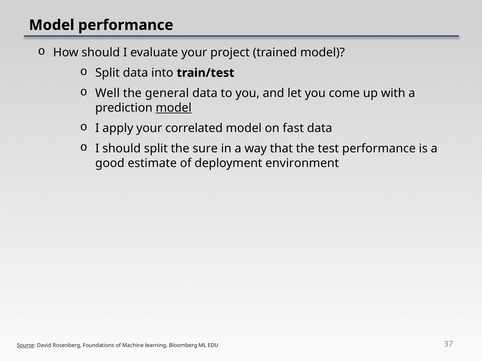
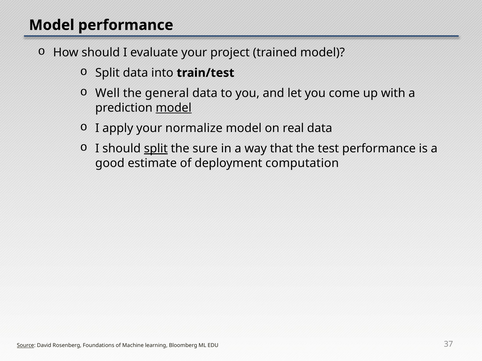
correlated: correlated -> normalize (194, 128)
fast: fast -> real (293, 128)
split underline: none -> present (156, 149)
environment: environment -> computation (302, 163)
